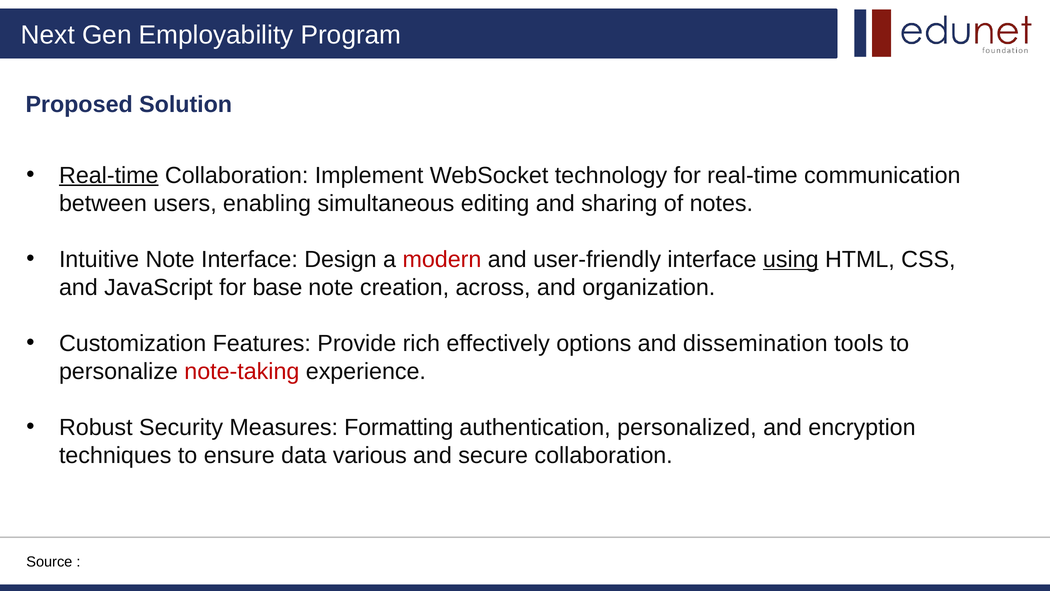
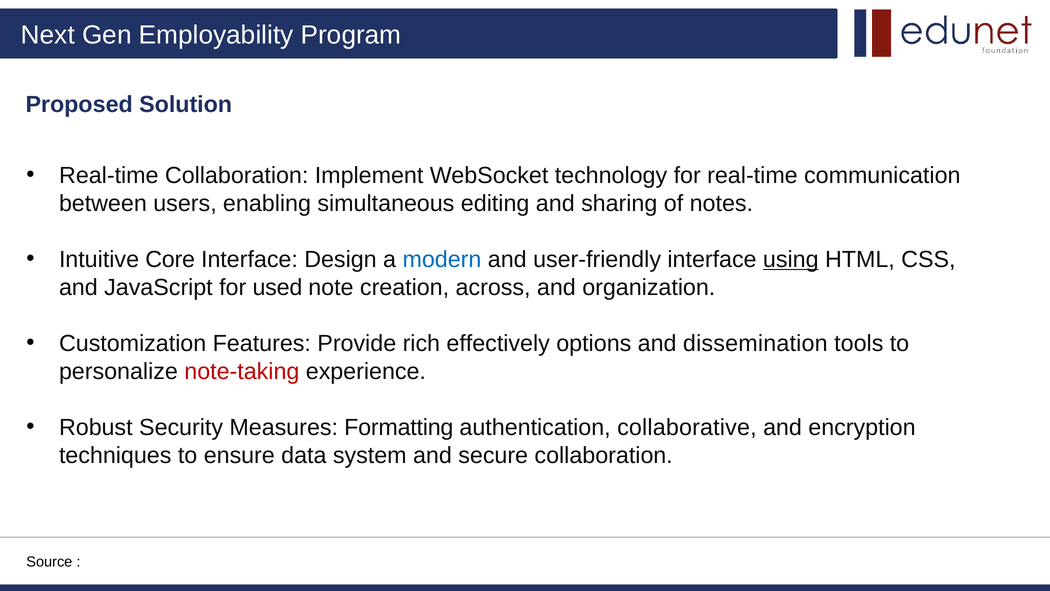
Real-time underline: present -> none (109, 175)
Intuitive Note: Note -> Core (170, 259)
modern colour: red -> blue (442, 259)
base: base -> used (277, 287)
personalized: personalized -> collaborative (687, 427)
various: various -> system (370, 455)
